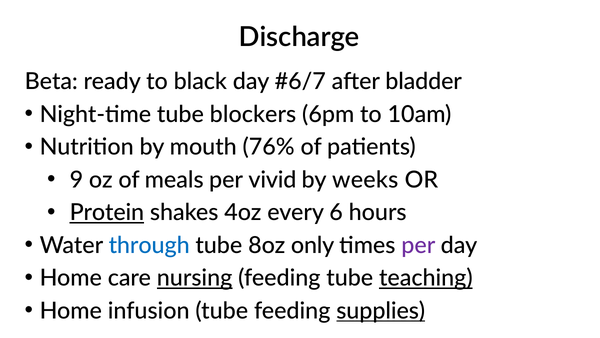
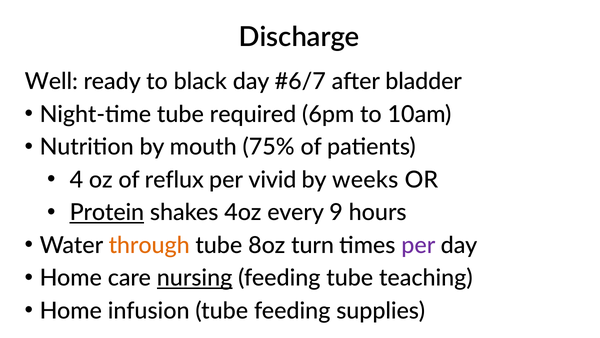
Beta: Beta -> Well (51, 82)
blockers: blockers -> required (253, 114)
76%: 76% -> 75% (269, 147)
9: 9 -> 4 (76, 180)
meals: meals -> reflux (174, 180)
6: 6 -> 9 (336, 212)
through colour: blue -> orange (149, 245)
only: only -> turn (313, 245)
teaching underline: present -> none (426, 278)
supplies underline: present -> none (381, 311)
